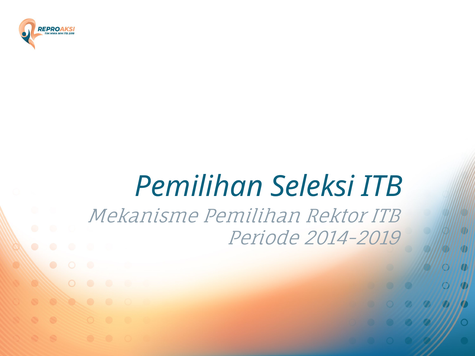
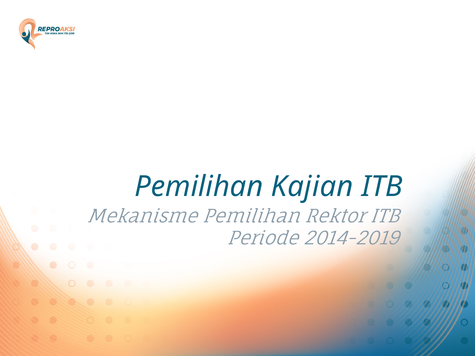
Seleksi: Seleksi -> Kajian (312, 187)
